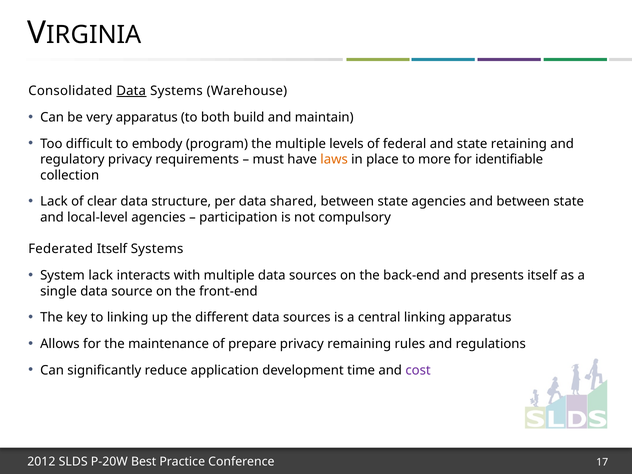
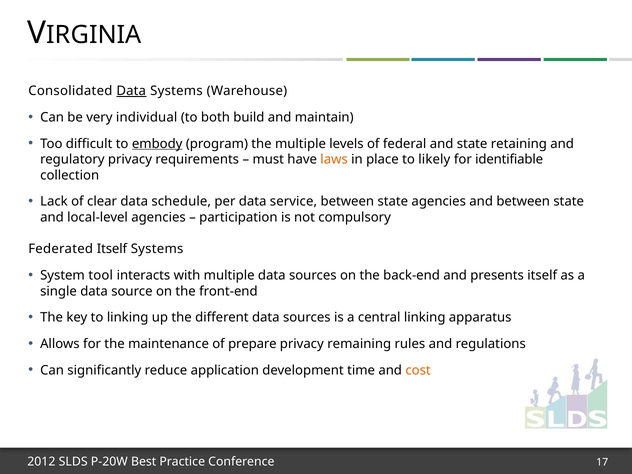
very apparatus: apparatus -> individual (147, 117)
embody underline: none -> present (157, 144)
more: more -> likely (434, 159)
structure: structure -> schedule (181, 202)
shared: shared -> service (293, 202)
System lack: lack -> tool (101, 275)
cost colour: purple -> orange (418, 370)
